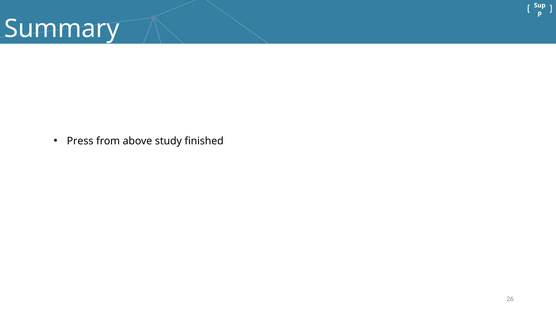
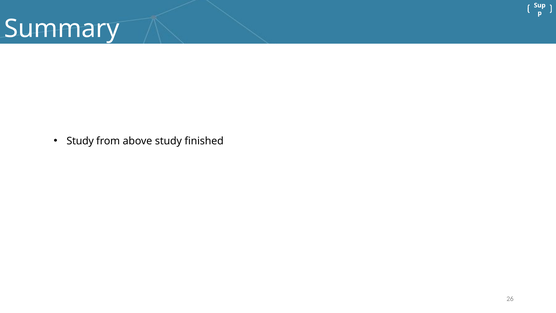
Press: Press -> Study (80, 141)
